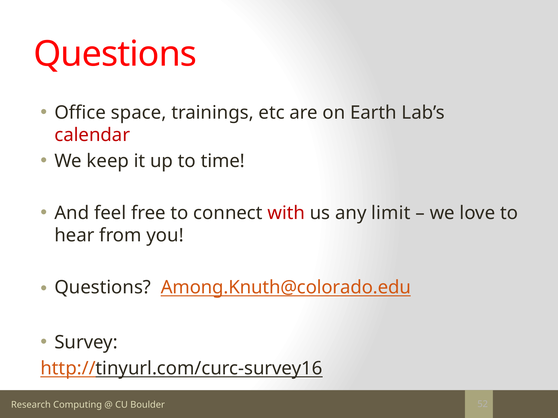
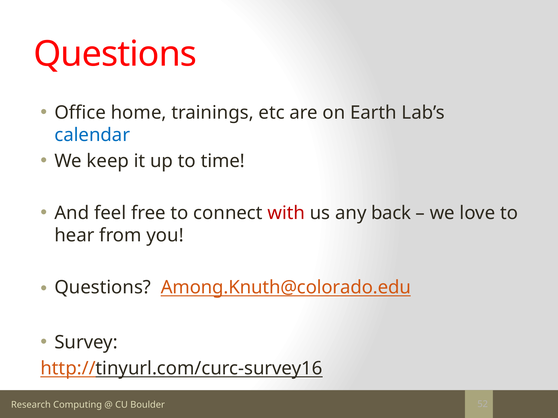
space: space -> home (139, 113)
calendar colour: red -> blue (92, 135)
limit: limit -> back (391, 213)
